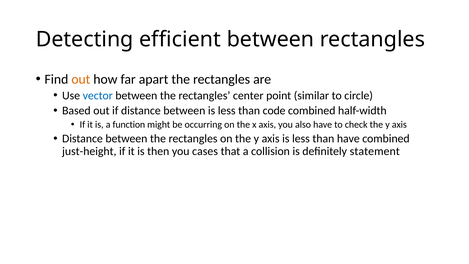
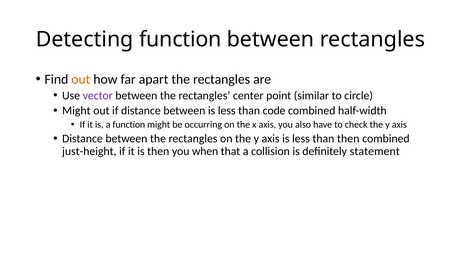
Detecting efficient: efficient -> function (180, 39)
vector colour: blue -> purple (98, 95)
Based: Based -> Might (76, 111)
than have: have -> then (348, 139)
cases: cases -> when (205, 151)
